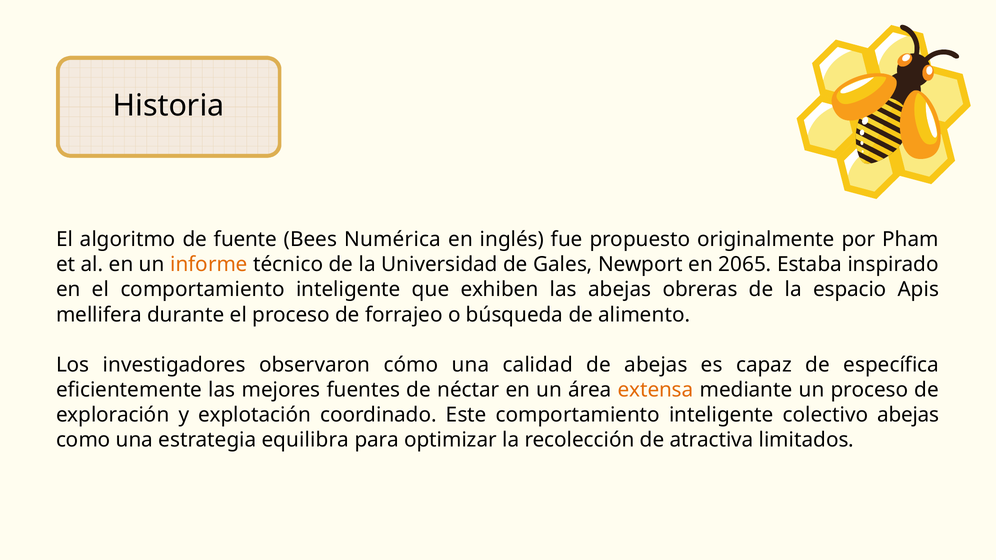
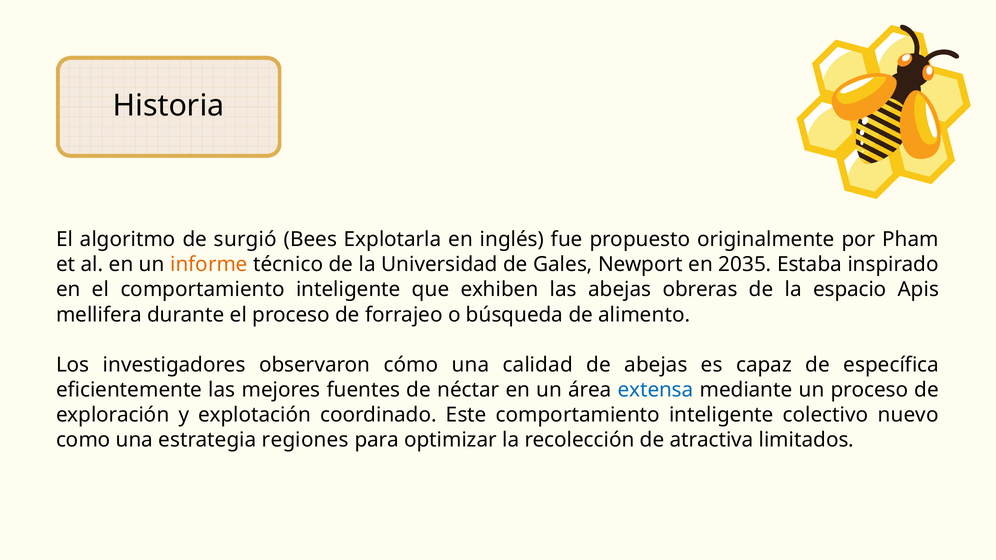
fuente: fuente -> surgió (245, 240)
Numérica: Numérica -> Explotarla (393, 240)
2065: 2065 -> 2035 (745, 265)
extensa colour: orange -> blue (656, 390)
colectivo abejas: abejas -> nuevo (908, 415)
equilibra: equilibra -> regiones (305, 440)
